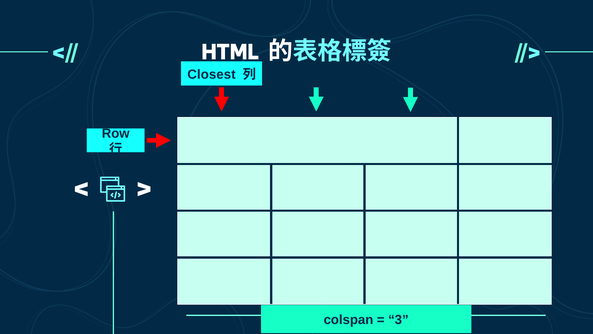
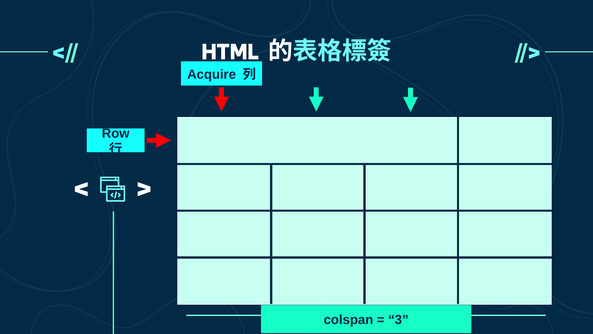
Closest: Closest -> Acquire (212, 74)
